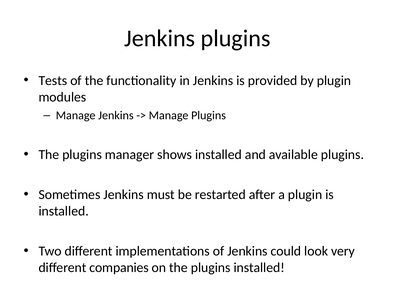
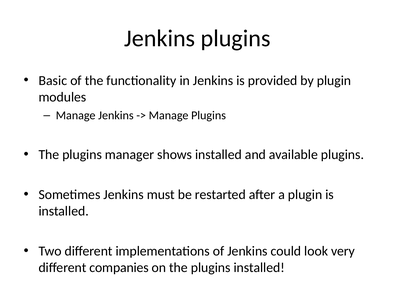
Tests: Tests -> Basic (53, 80)
